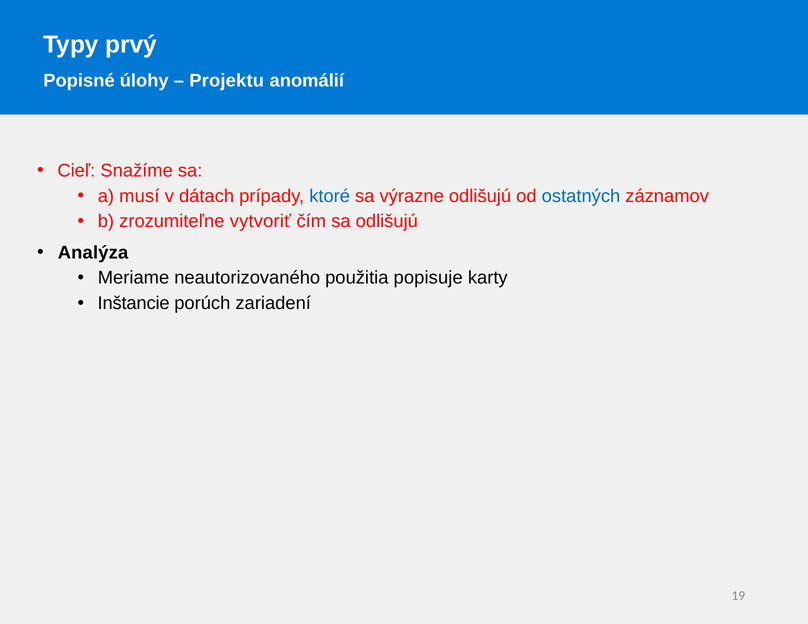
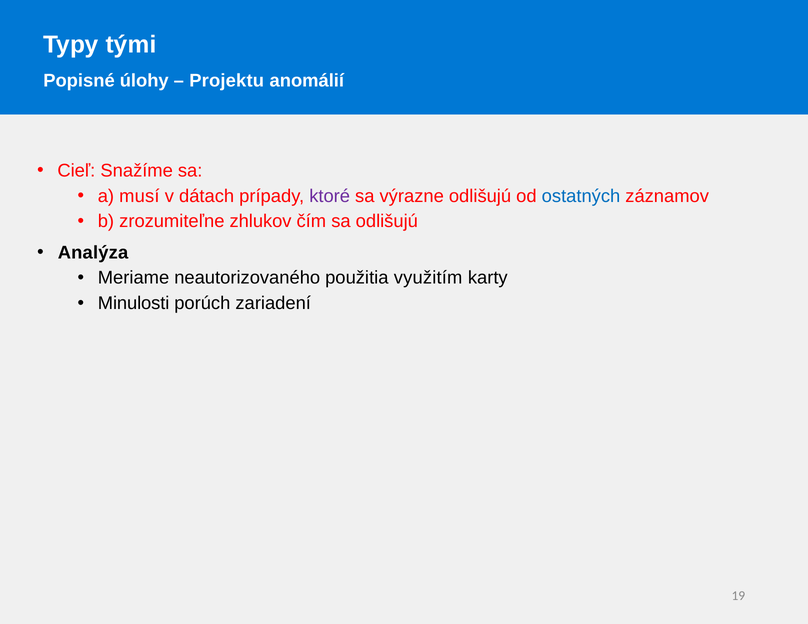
prvý: prvý -> tými (131, 45)
ktoré colour: blue -> purple (330, 196)
vytvoriť: vytvoriť -> zhlukov (261, 222)
popisuje: popisuje -> využitím (428, 278)
Inštancie: Inštancie -> Minulosti (134, 303)
